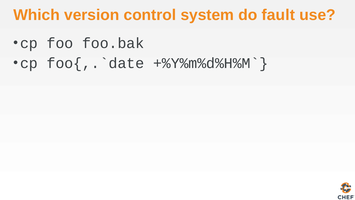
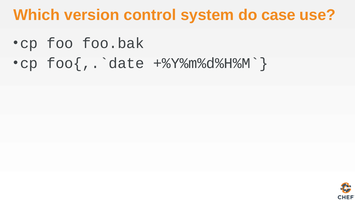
fault: fault -> case (278, 15)
